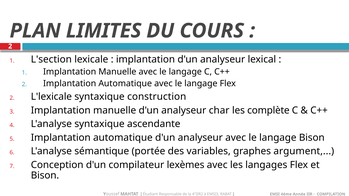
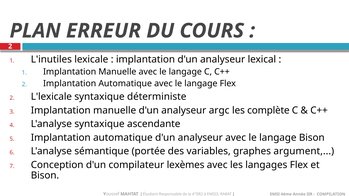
LIMITES: LIMITES -> ERREUR (103, 31)
L'section: L'section -> L'inutiles (51, 59)
construction: construction -> déterministe (157, 97)
char: char -> argc (219, 110)
